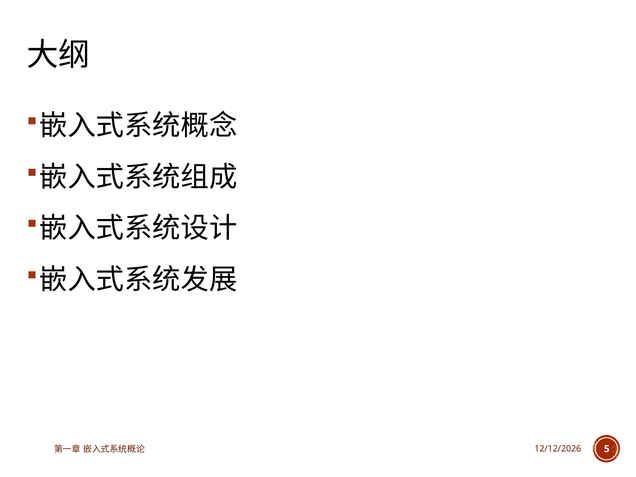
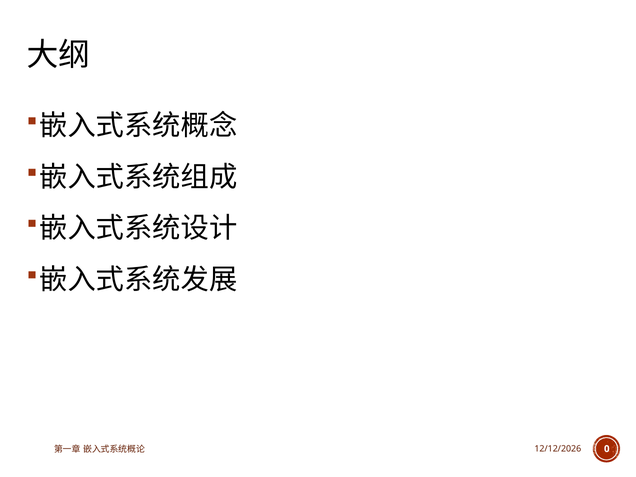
5: 5 -> 0 (607, 449)
